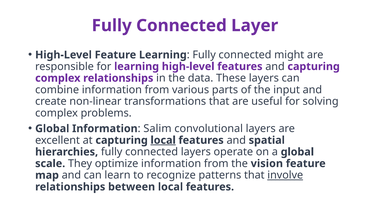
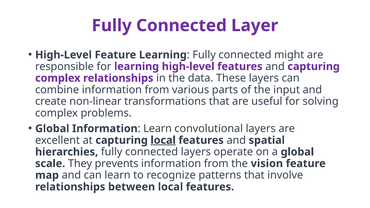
Salim: Salim -> Learn (158, 129)
optimize: optimize -> prevents (117, 164)
involve underline: present -> none (285, 175)
